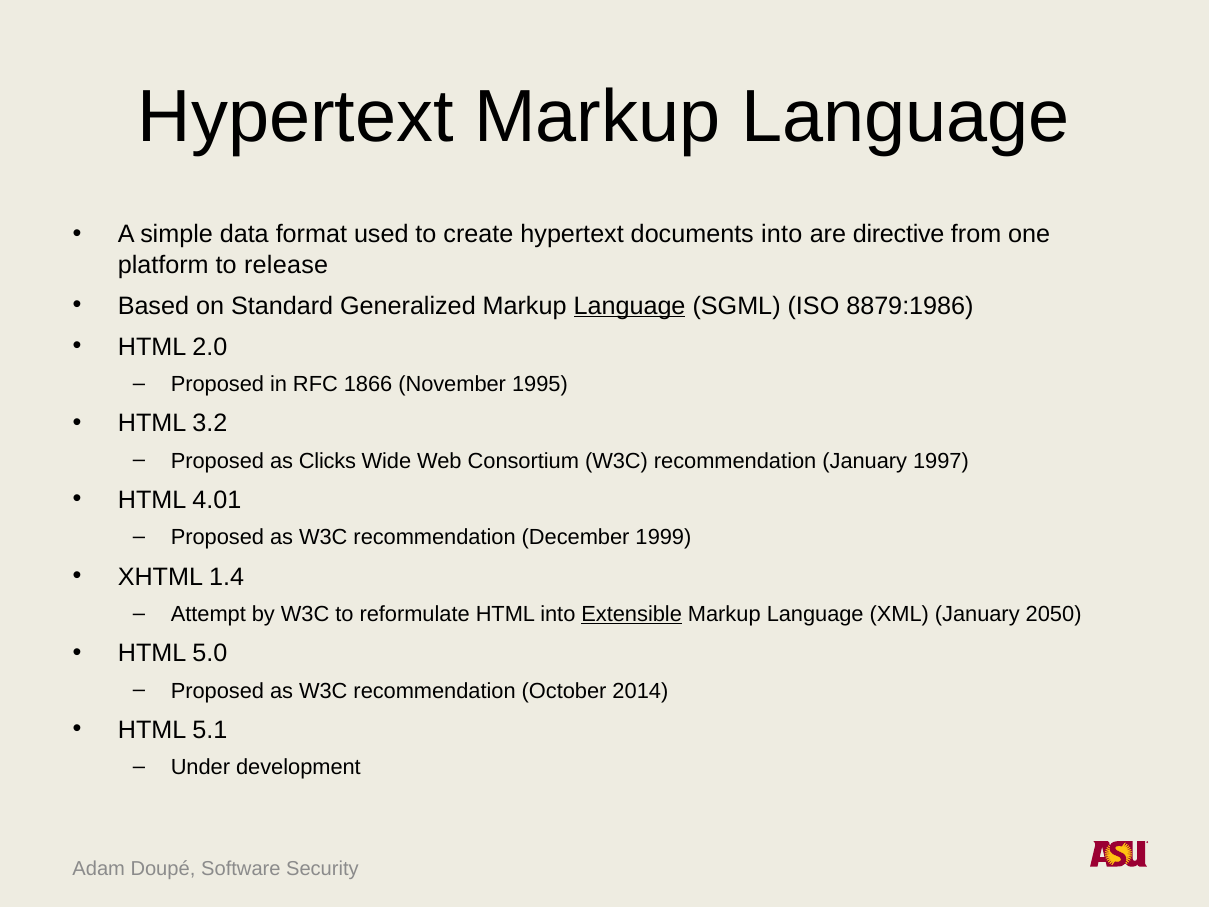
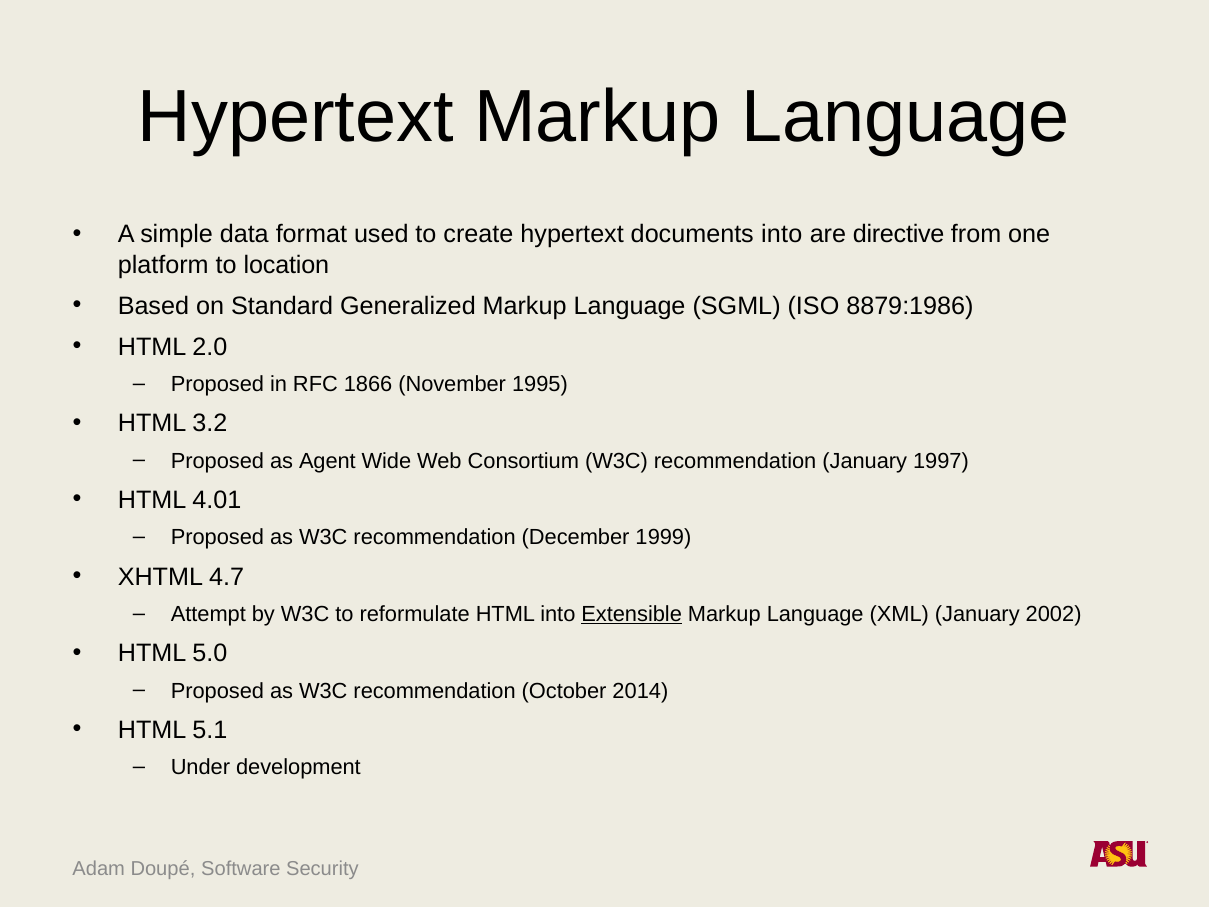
release: release -> location (286, 265)
Language underline: present -> none (630, 306)
Clicks: Clicks -> Agent (327, 461)
1.4: 1.4 -> 4.7 (227, 577)
2050: 2050 -> 2002 (1054, 614)
